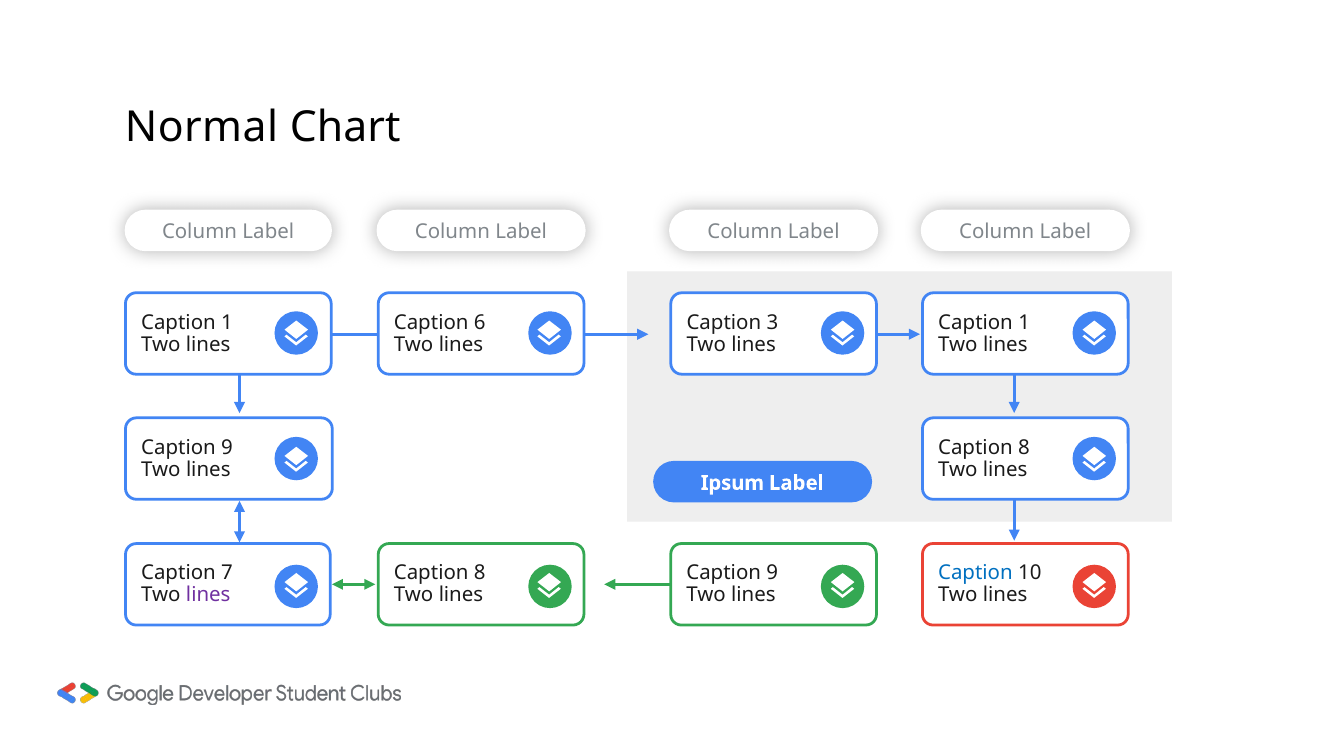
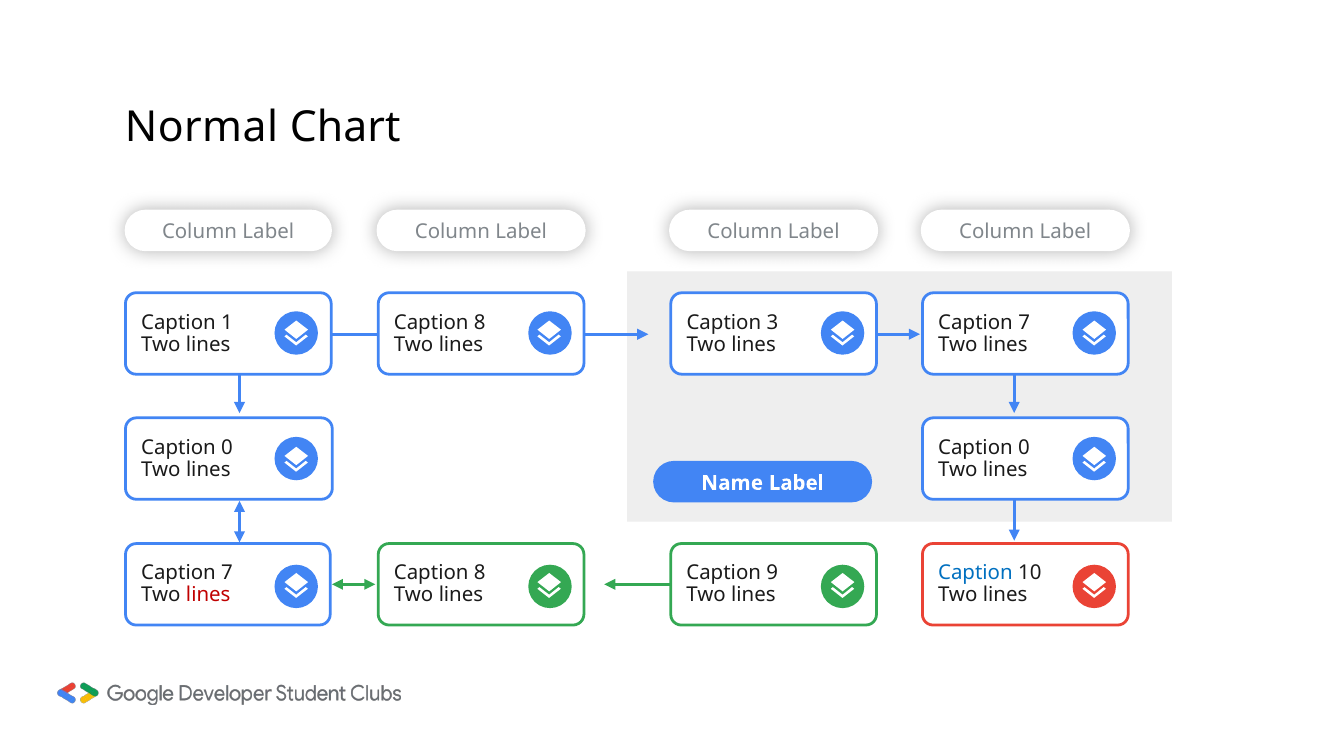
6: 6 -> 8 (480, 322)
1: 1 -> 7 (1024, 322)
9: 9 -> 0 (227, 448)
8: 8 -> 0 (1024, 448)
Ipsum: Ipsum -> Name (732, 483)
lines colour: purple -> red (208, 595)
